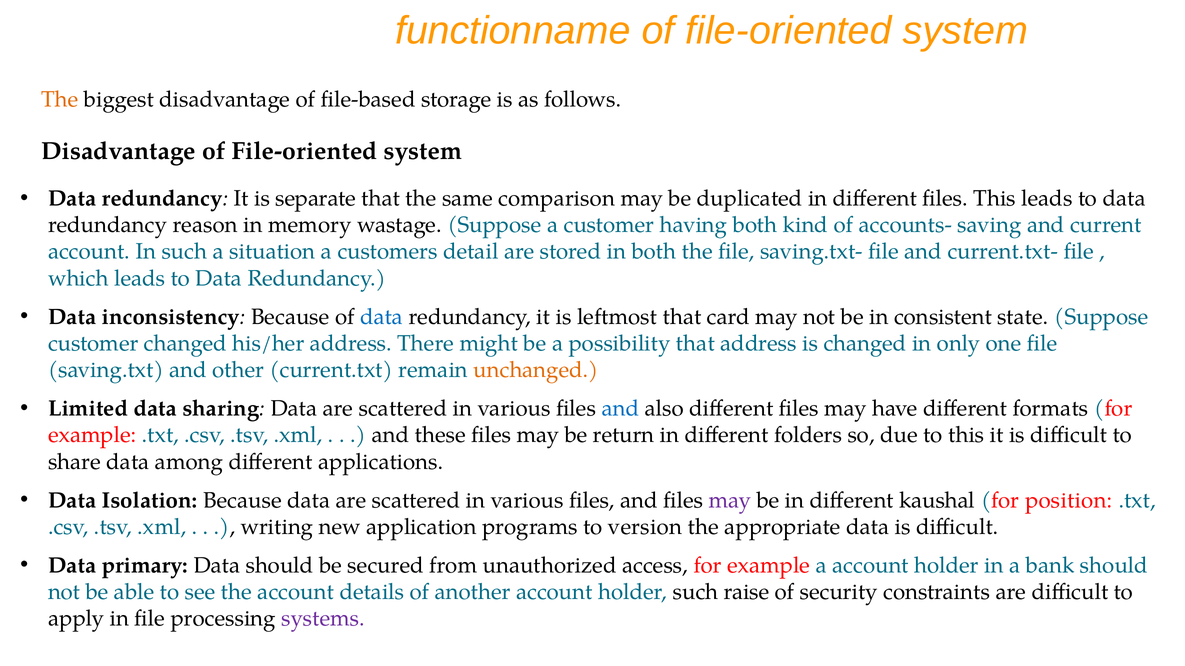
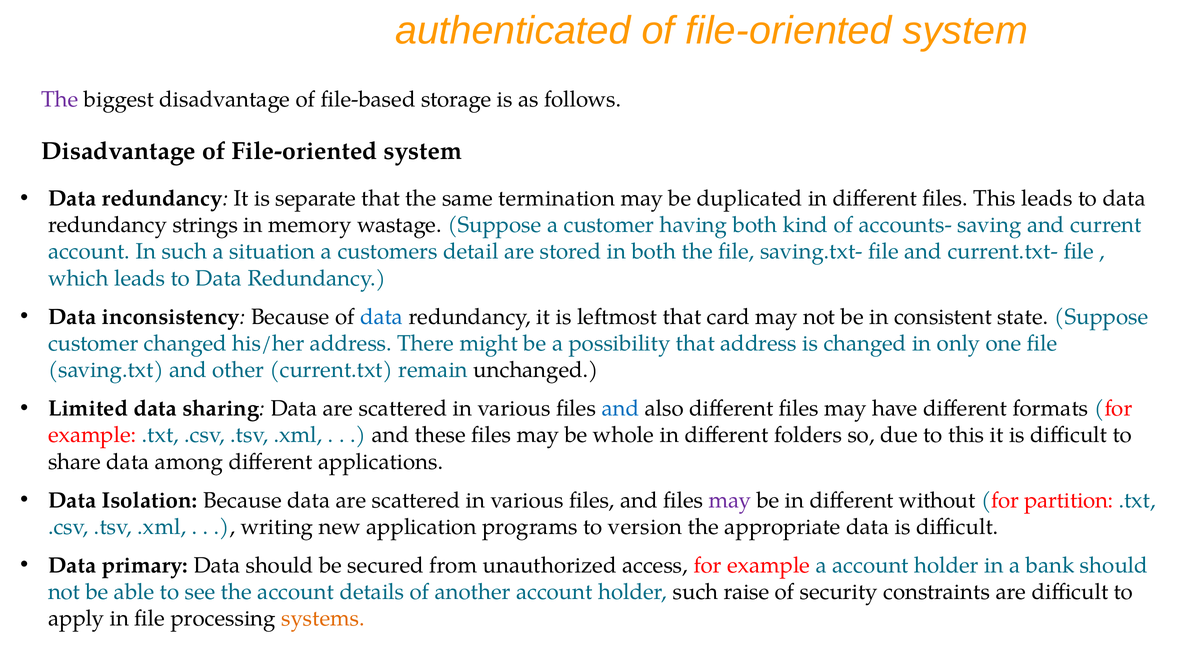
functionname: functionname -> authenticated (513, 31)
The colour: orange -> purple (60, 100)
comparison: comparison -> termination (557, 199)
reason: reason -> strings (205, 225)
unchanged colour: orange -> black (536, 370)
return: return -> whole (624, 435)
kaushal: kaushal -> without (937, 501)
position: position -> partition (1069, 501)
systems colour: purple -> orange (323, 619)
